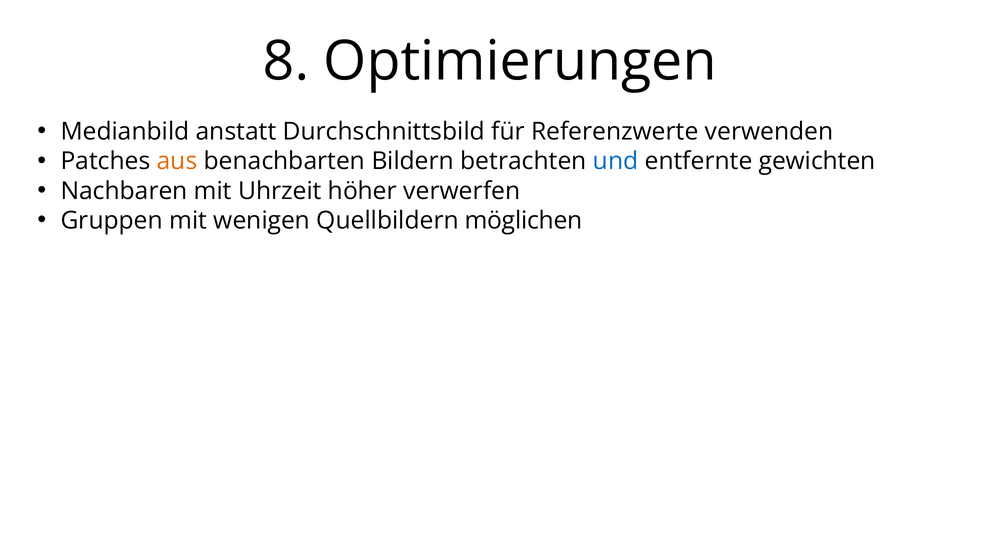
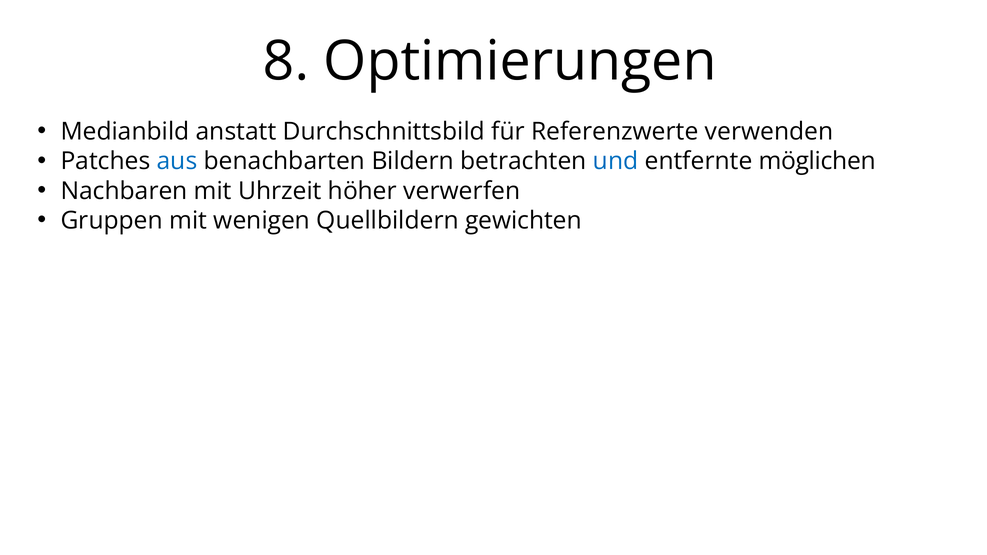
aus colour: orange -> blue (177, 161)
gewichten: gewichten -> möglichen (817, 161)
möglichen: möglichen -> gewichten (523, 221)
